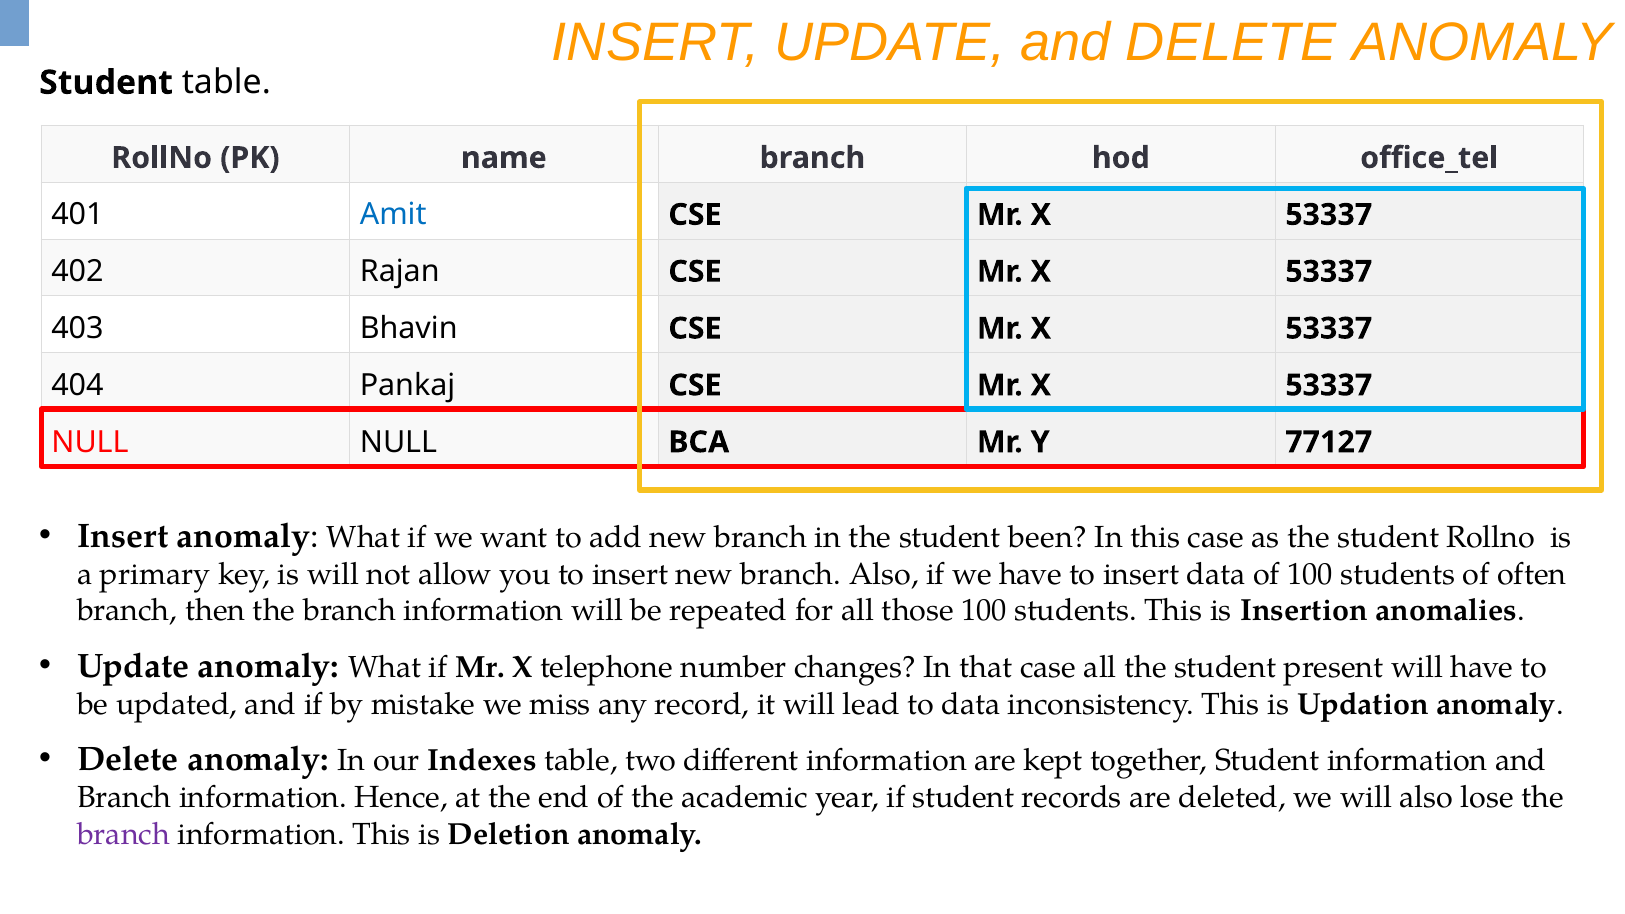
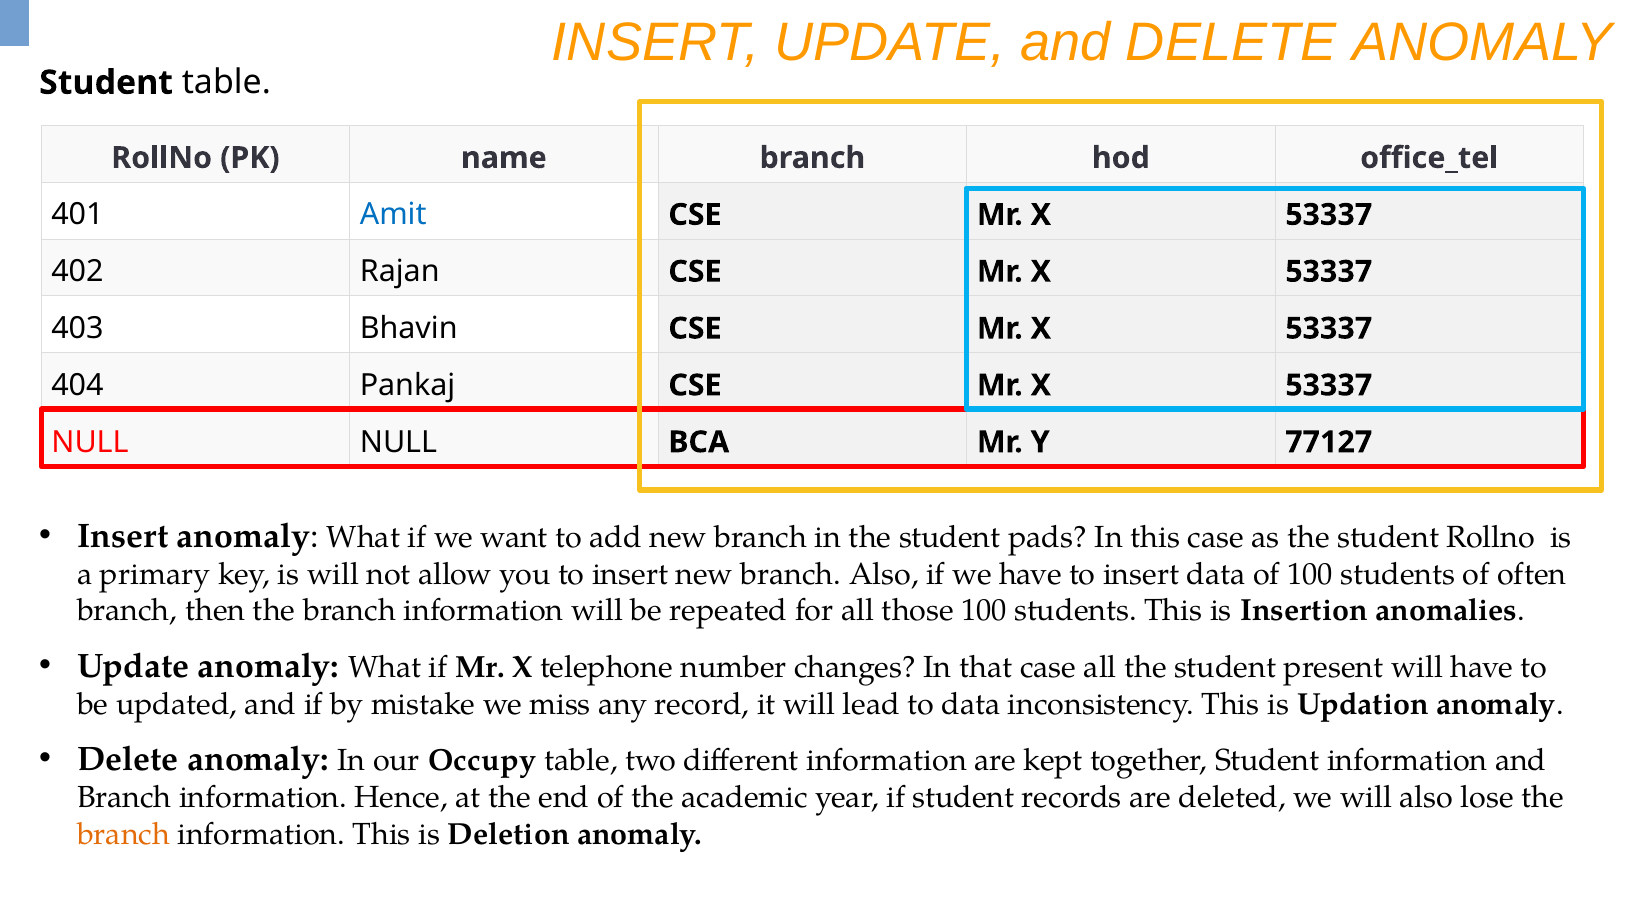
been: been -> pads (1048, 537)
Indexes: Indexes -> Occupy (482, 761)
branch colour: purple -> orange (124, 834)
